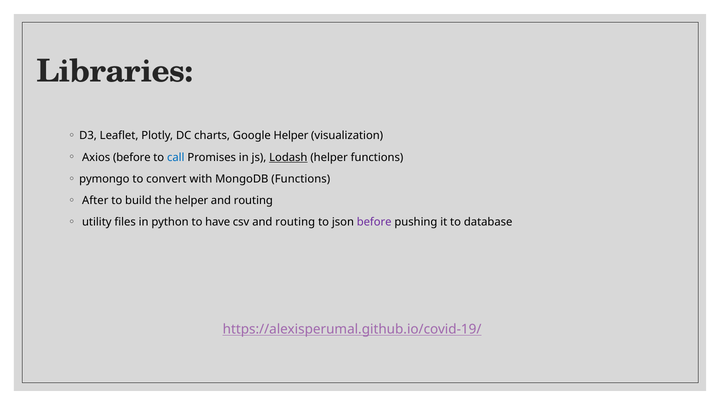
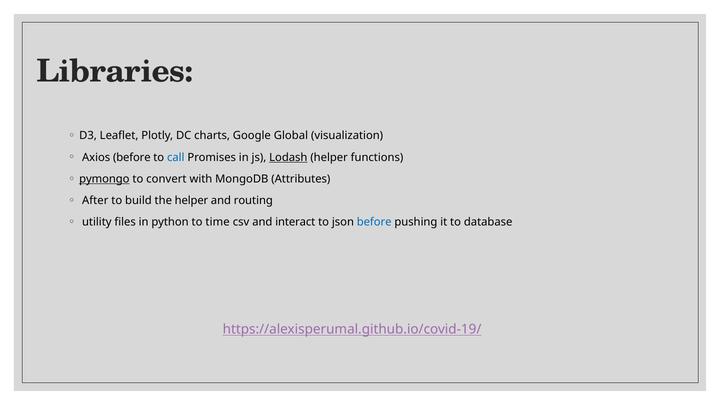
Google Helper: Helper -> Global (291, 136)
pymongo underline: none -> present (104, 179)
MongoDB Functions: Functions -> Attributes (301, 179)
have: have -> time (218, 222)
csv and routing: routing -> interact (295, 222)
before colour: purple -> blue (374, 222)
